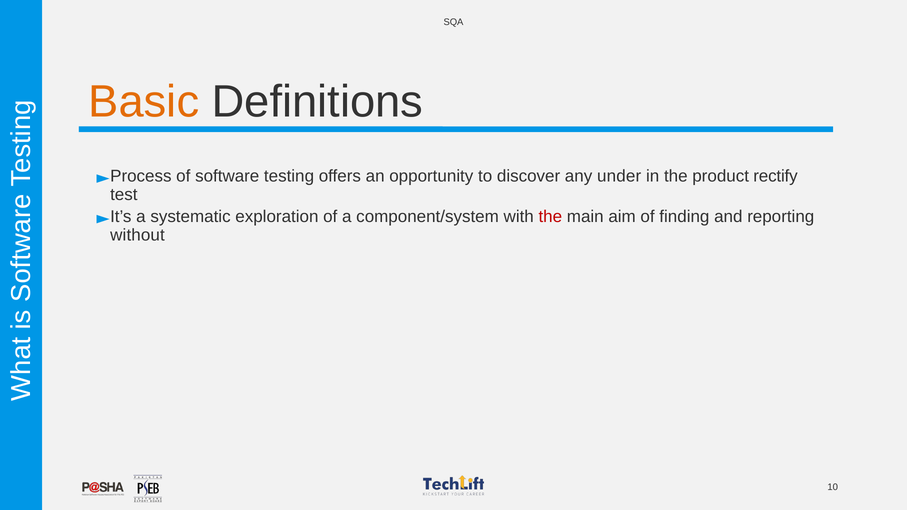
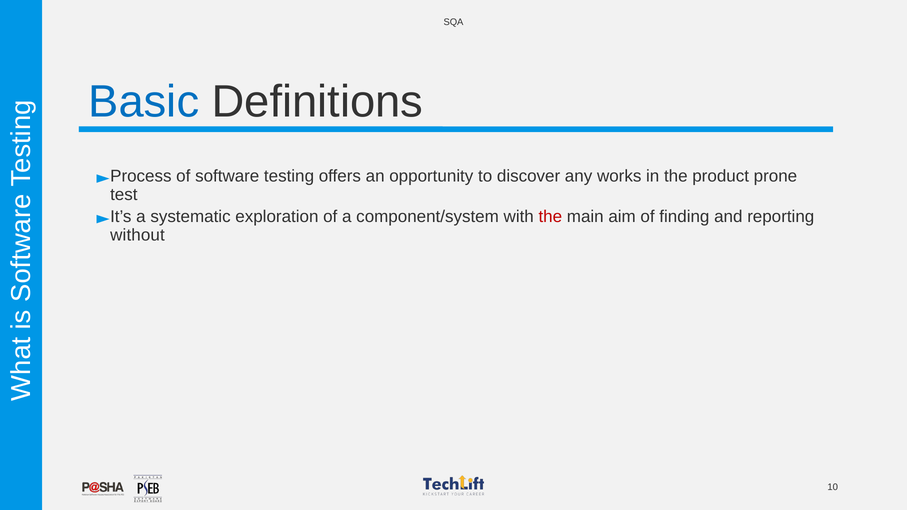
Basic colour: orange -> blue (144, 102)
under: under -> works (619, 176)
rectify: rectify -> prone (775, 176)
